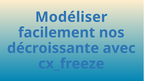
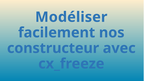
décroissante: décroissante -> constructeur (53, 48)
